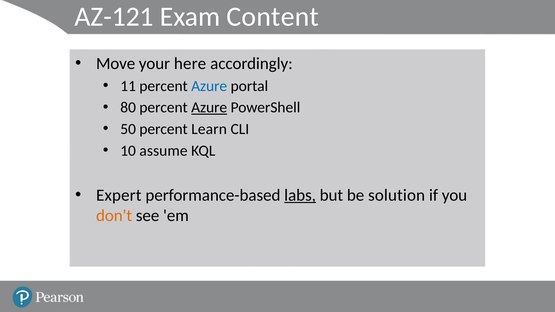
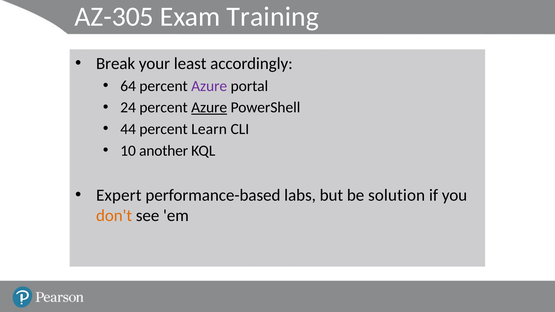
AZ-121: AZ-121 -> AZ-305 (114, 17)
Content: Content -> Training (273, 17)
Move: Move -> Break (116, 64)
here: here -> least (190, 64)
11: 11 -> 64 (128, 86)
Azure colour: blue -> purple (209, 86)
80: 80 -> 24 (128, 108)
50: 50 -> 44 (128, 129)
assume: assume -> another (164, 151)
labs underline: present -> none (300, 195)
